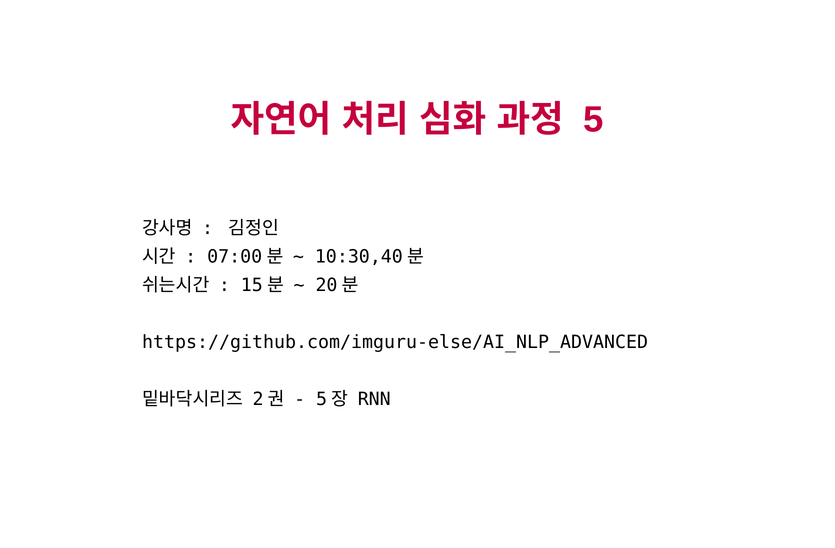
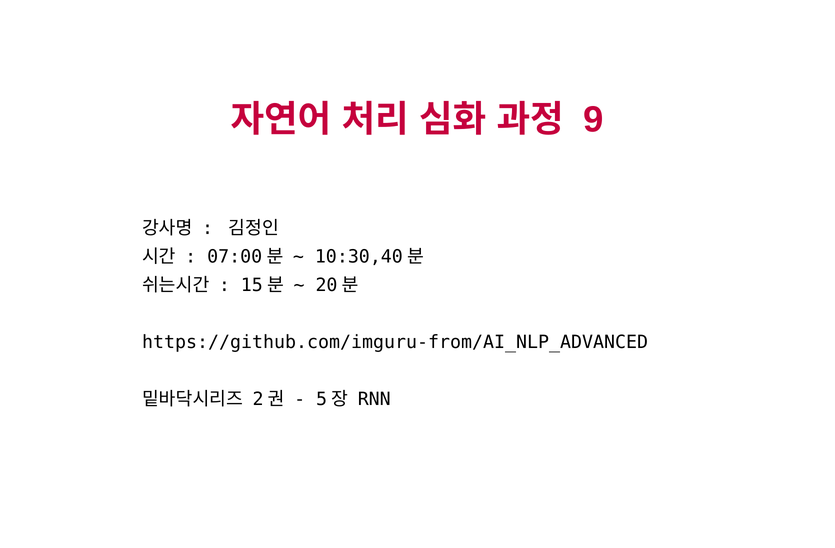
5: 5 -> 9 (593, 120)
https://github.com/imguru-else/AI_NLP_ADVANCED: https://github.com/imguru-else/AI_NLP_ADVANCED -> https://github.com/imguru-from/AI_NLP_ADVANCED (395, 342)
